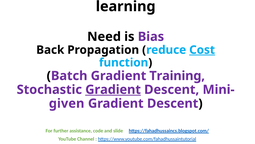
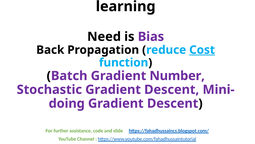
Training: Training -> Number (177, 76)
Gradient underline: present -> none (113, 89)
given: given -> doing (67, 103)
